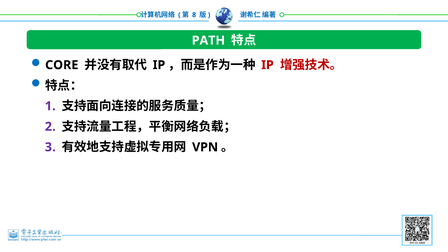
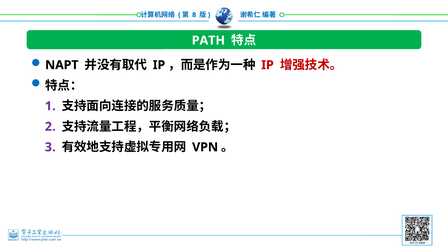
CORE: CORE -> NAPT (62, 65)
